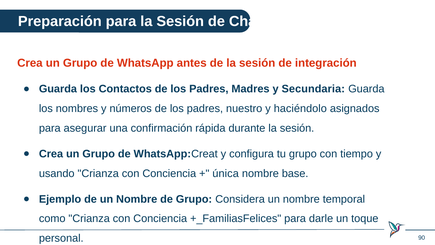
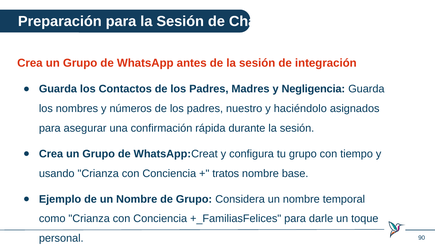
Secundaria: Secundaria -> Negligencia (313, 89)
única: única -> tratos (226, 173)
